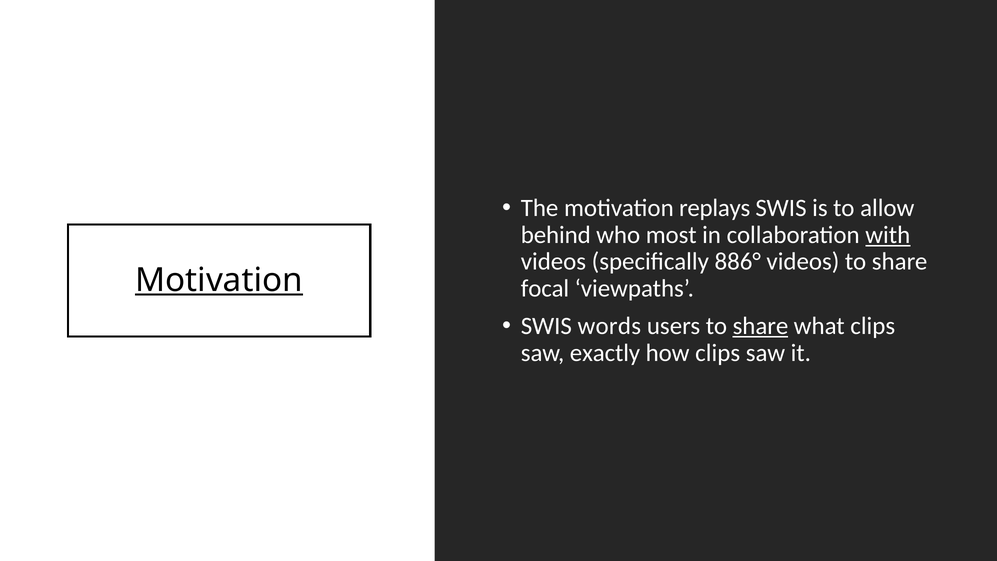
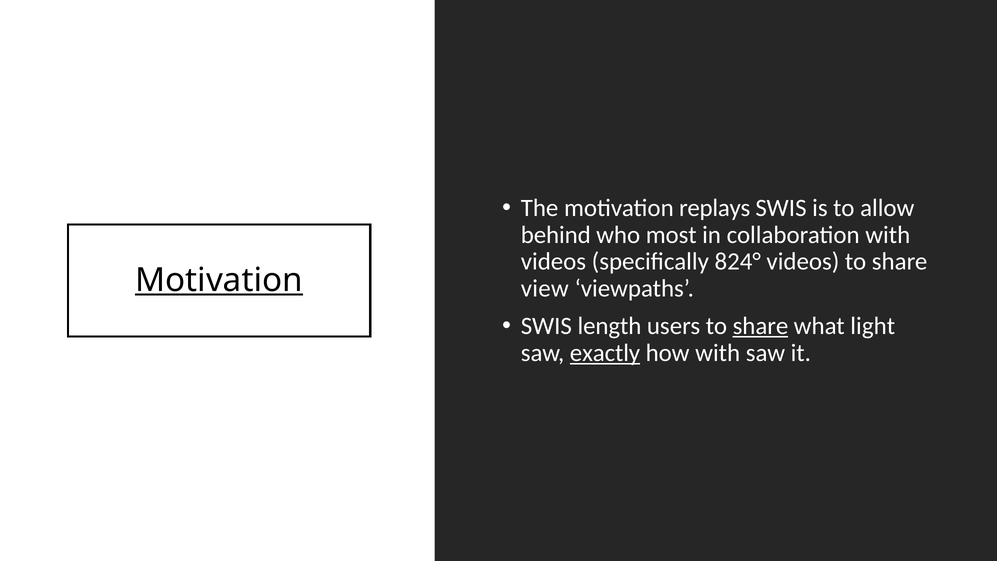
with underline: present -> none (888, 235)
886°: 886° -> 824° (738, 262)
focal: focal -> view (545, 289)
words: words -> length (609, 326)
what clips: clips -> light (873, 326)
exactly underline: none -> present (605, 353)
how clips: clips -> with (718, 353)
